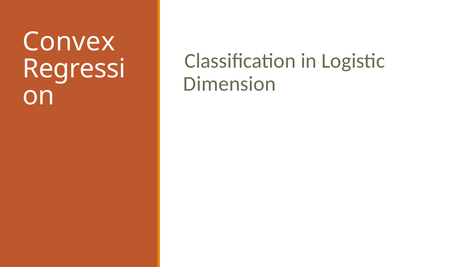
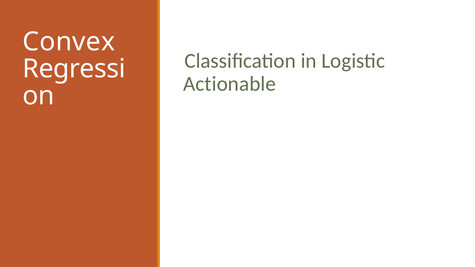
Dimension: Dimension -> Actionable (230, 84)
